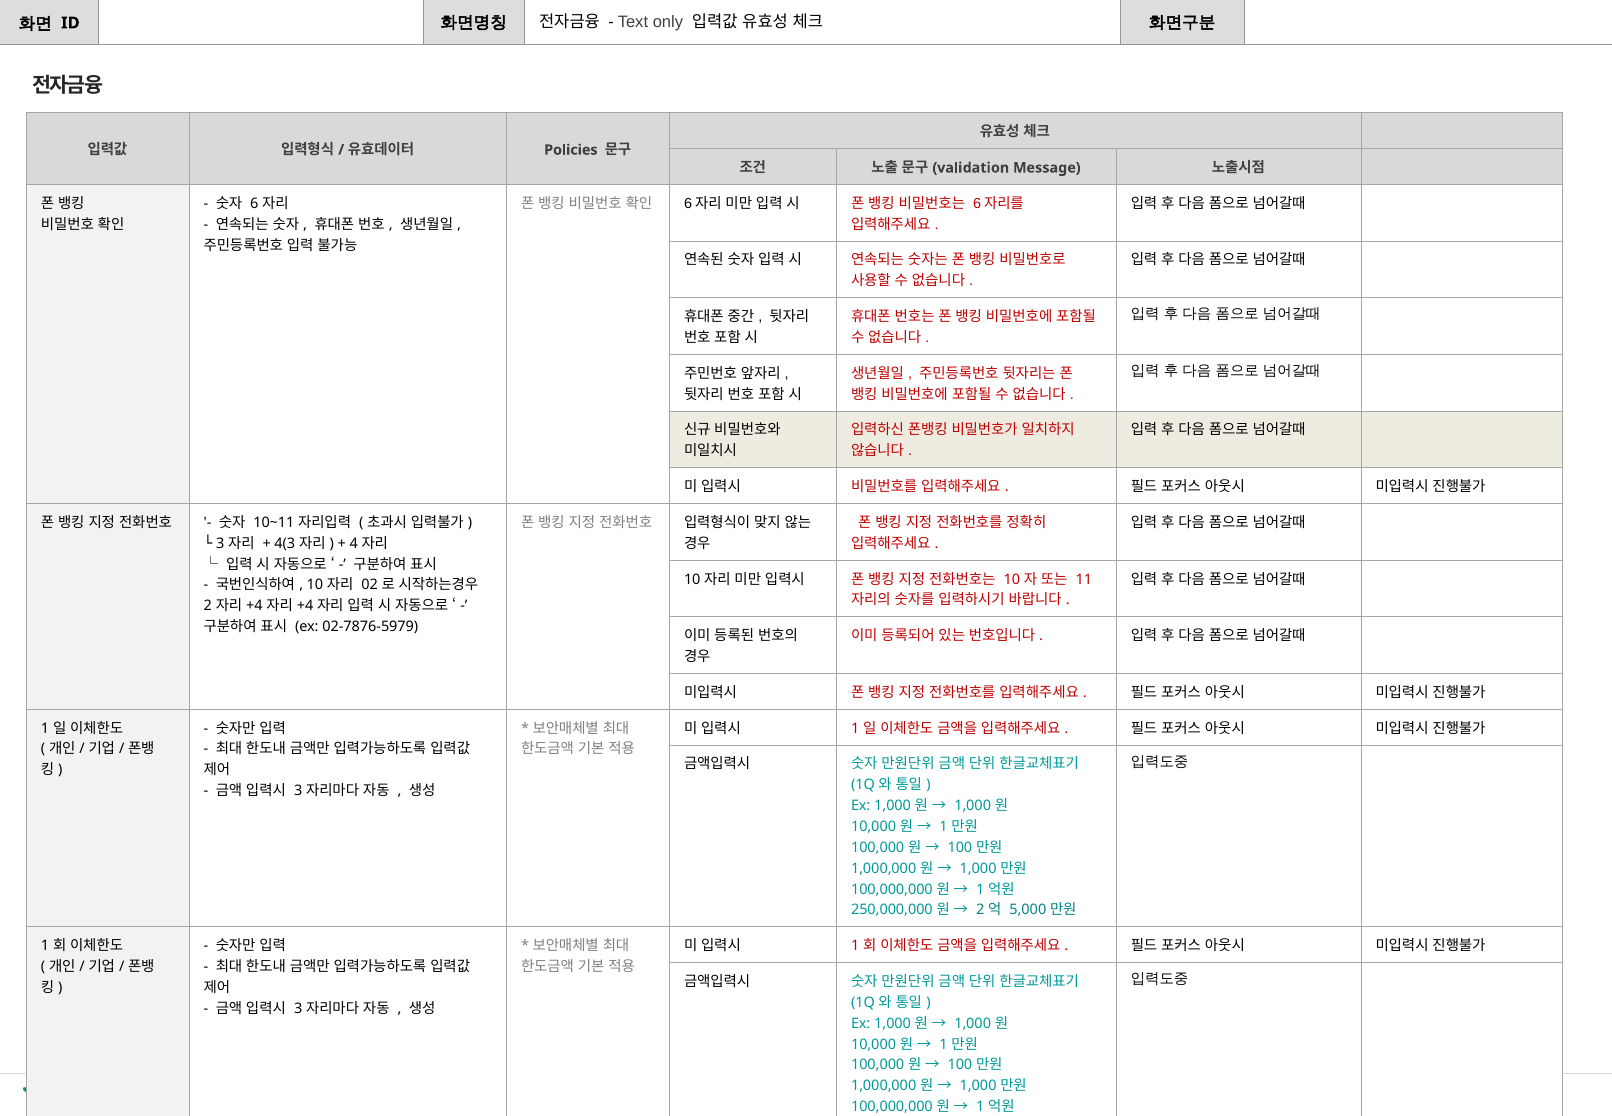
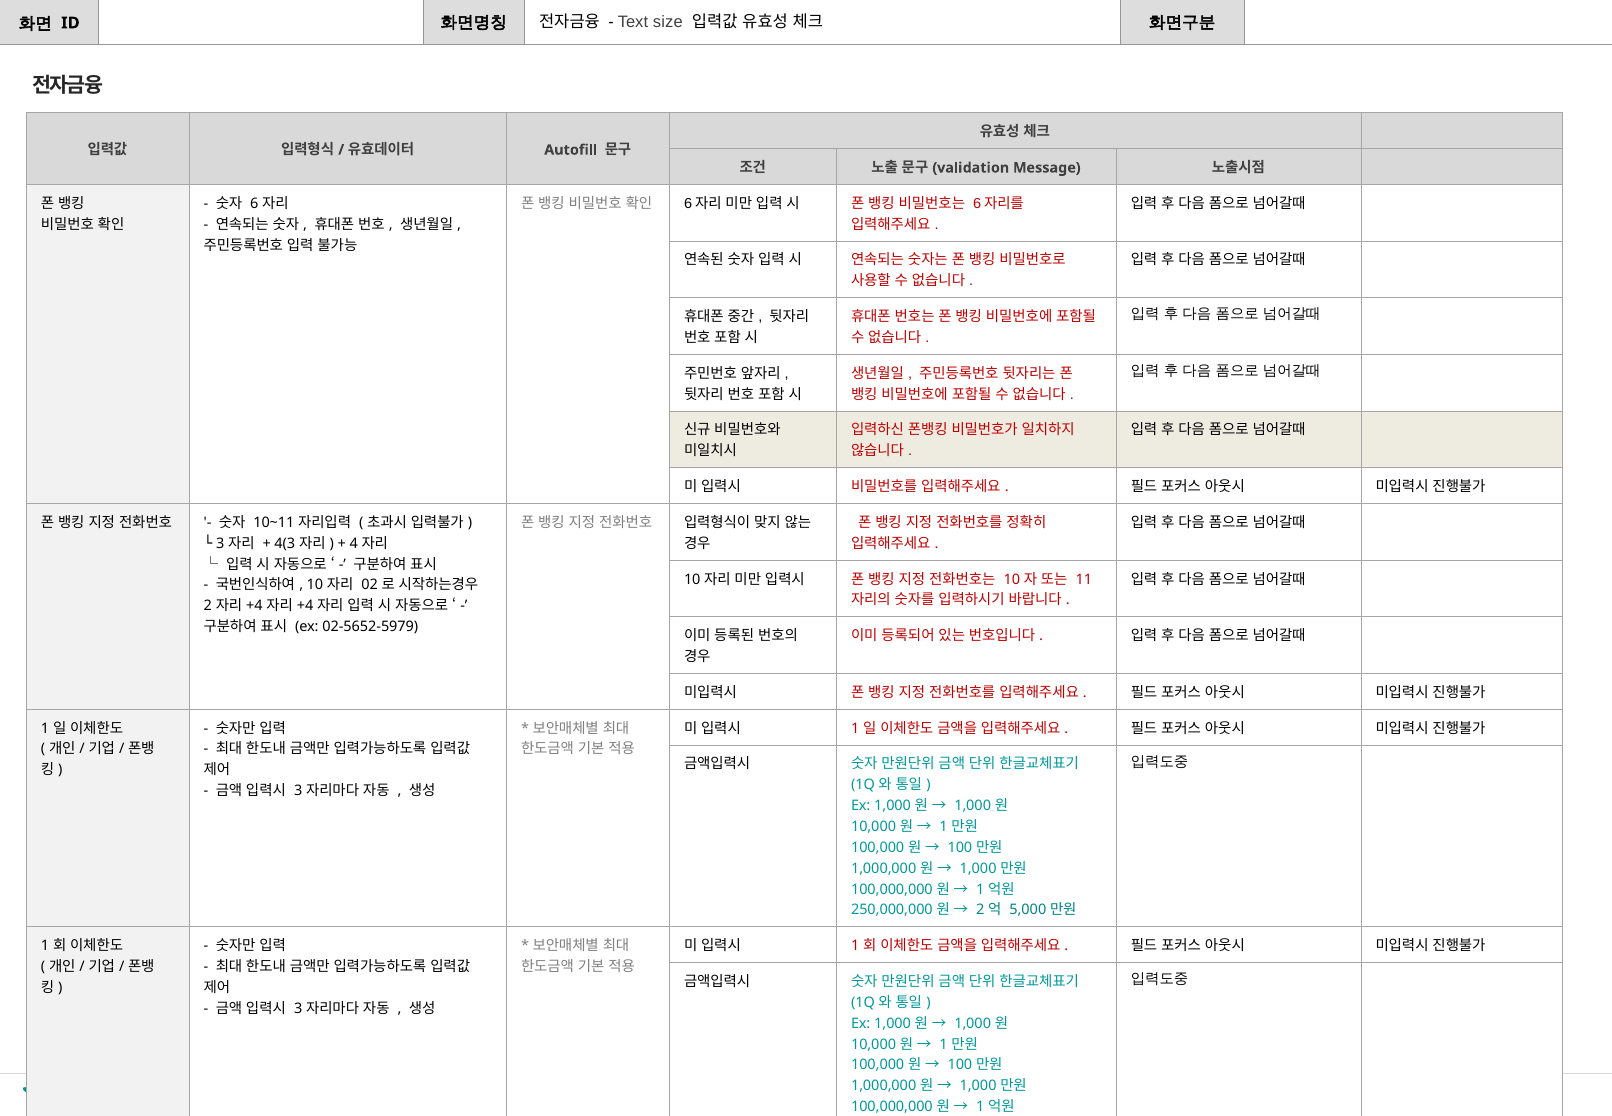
only: only -> size (668, 22)
Policies: Policies -> Autofill (571, 150)
02-7876-5979: 02-7876-5979 -> 02-5652-5979 (370, 627)
